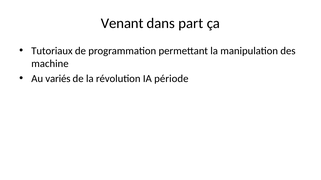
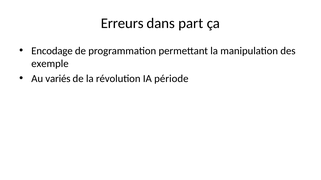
Venant: Venant -> Erreurs (122, 23)
Tutoriaux: Tutoriaux -> Encodage (52, 51)
machine: machine -> exemple (50, 64)
